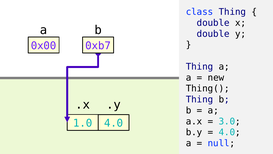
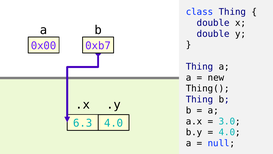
1.0: 1.0 -> 6.3 (83, 123)
